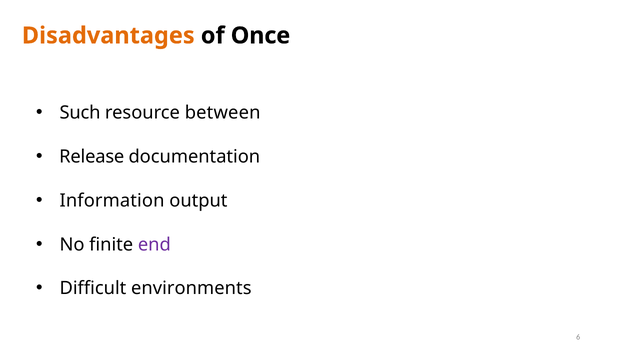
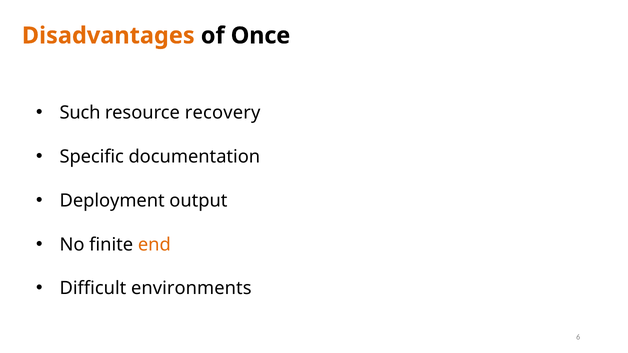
between: between -> recovery (223, 113)
Release: Release -> Specific (92, 157)
Information: Information -> Deployment (112, 201)
end colour: purple -> orange (154, 245)
